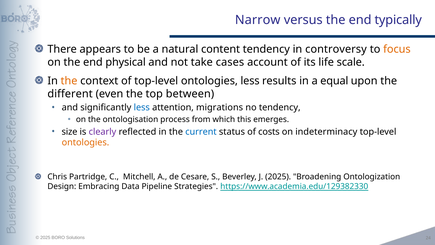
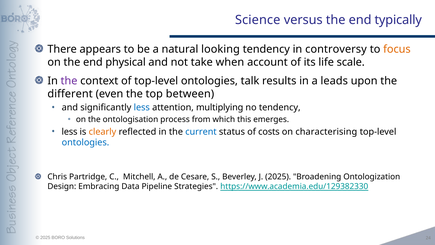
Narrow: Narrow -> Science (258, 20)
content: content -> looking (220, 49)
cases: cases -> when (230, 62)
the colour: orange -> purple (69, 81)
ontologies less: less -> talk (250, 81)
equal: equal -> leads (334, 81)
migrations: migrations -> multiplying (220, 107)
size: size -> less (70, 132)
clearly colour: purple -> orange (102, 132)
indeterminacy: indeterminacy -> characterising (326, 132)
ontologies colour: orange -> blue (85, 142)
